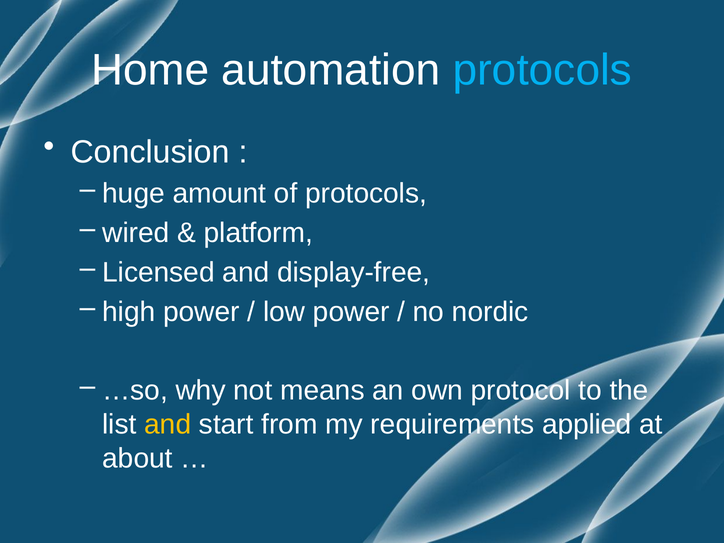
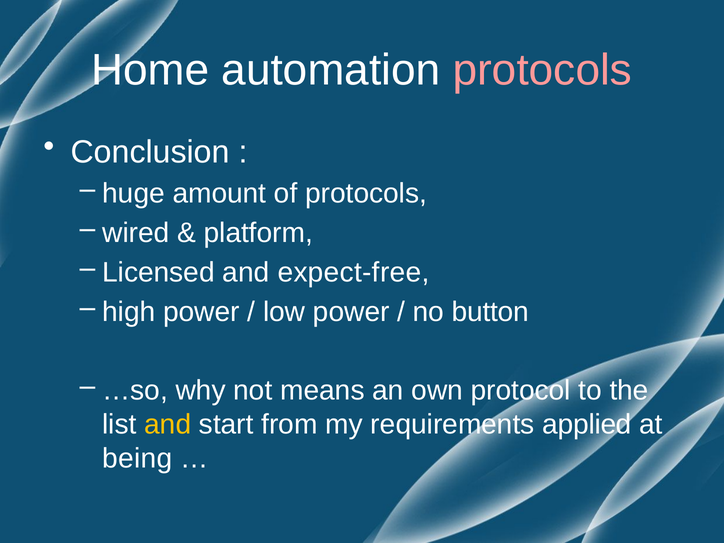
protocols colour: light blue -> pink (542, 70)
display-free: display-free -> expect-free (353, 272)
nordic: nordic -> button (490, 312)
about: about -> being (137, 458)
